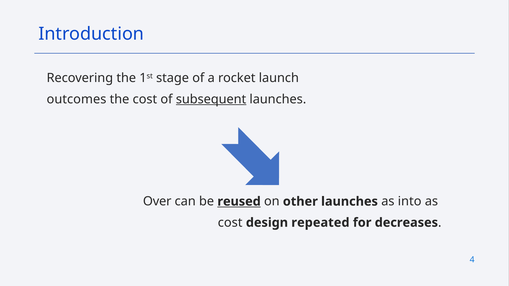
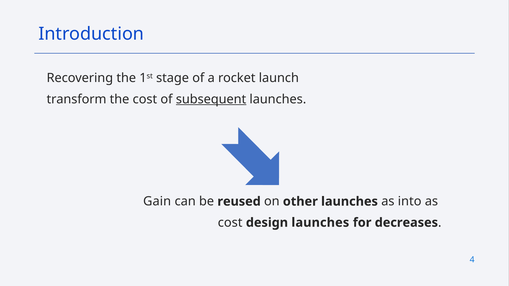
outcomes: outcomes -> transform (77, 99)
Over: Over -> Gain (157, 202)
reused underline: present -> none (239, 202)
design repeated: repeated -> launches (320, 223)
